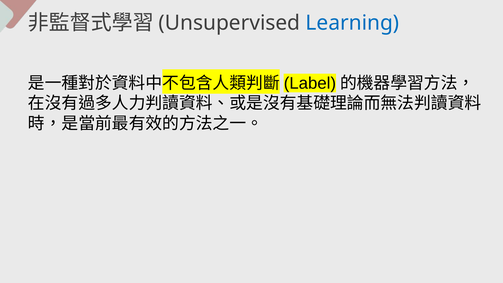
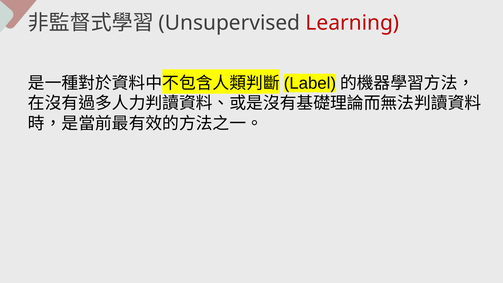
Learning colour: blue -> red (352, 23)
